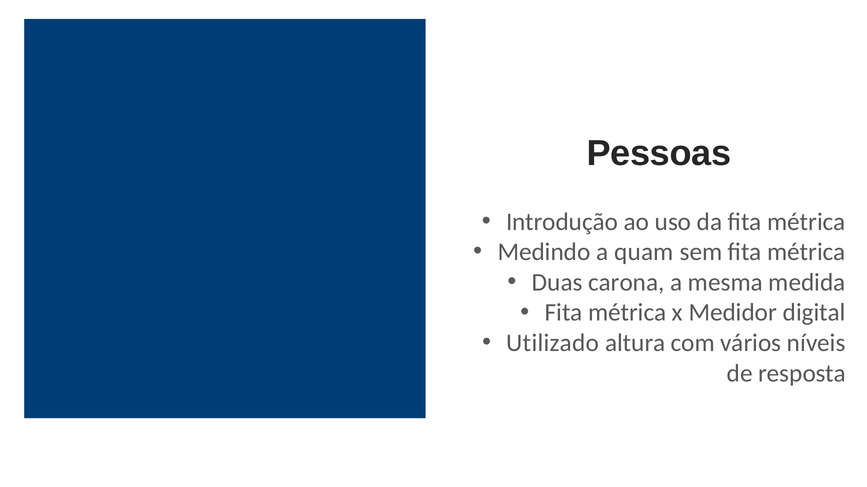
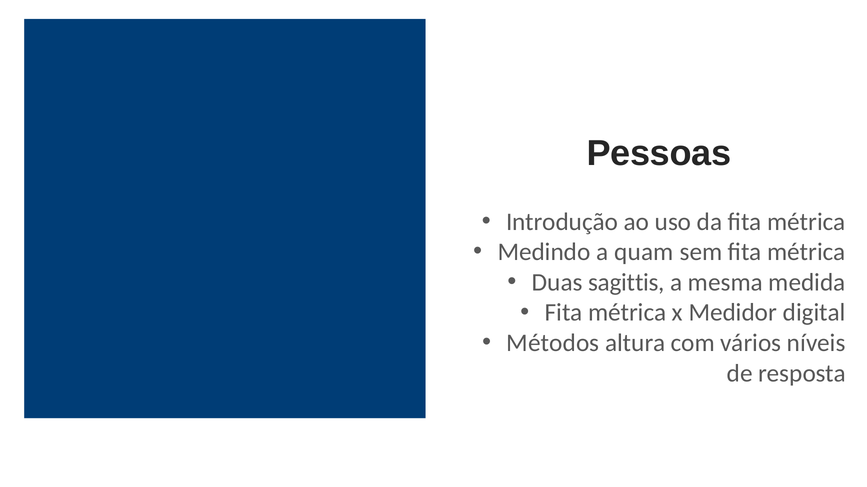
carona: carona -> sagittis (626, 283)
Utilizado: Utilizado -> Métodos (553, 343)
